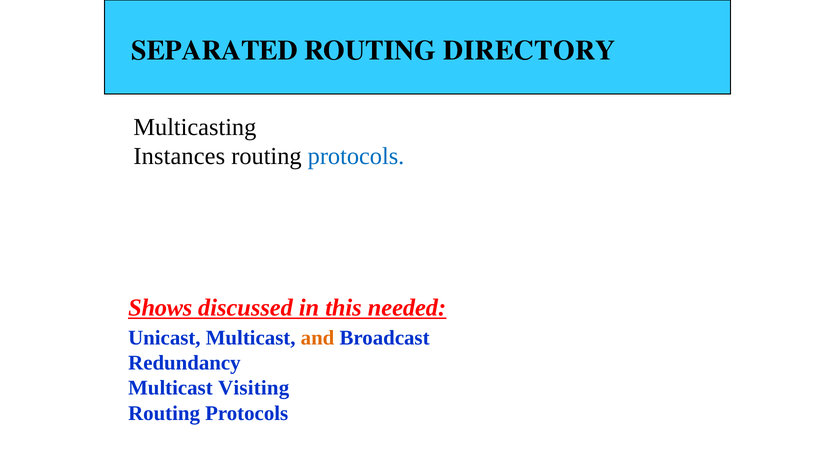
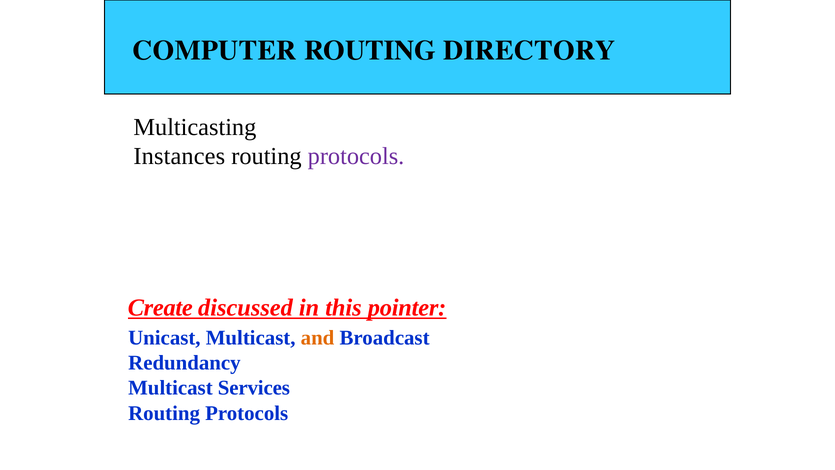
SEPARATED: SEPARATED -> COMPUTER (214, 51)
protocols colour: blue -> purple (356, 156)
Shows: Shows -> Create (160, 307)
needed: needed -> pointer (407, 307)
Visiting: Visiting -> Services (254, 388)
